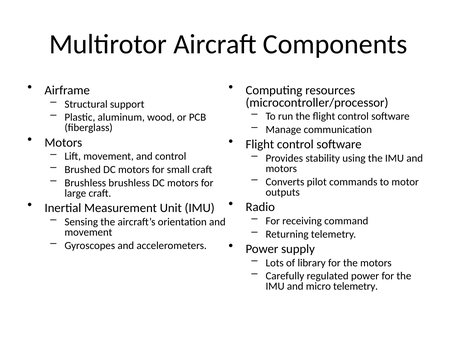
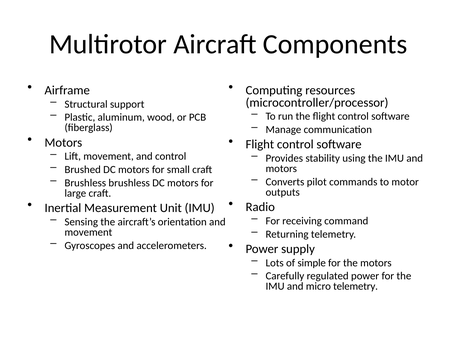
library: library -> simple (312, 263)
